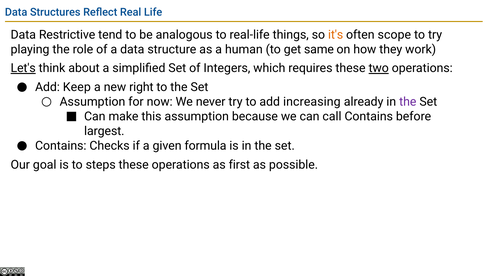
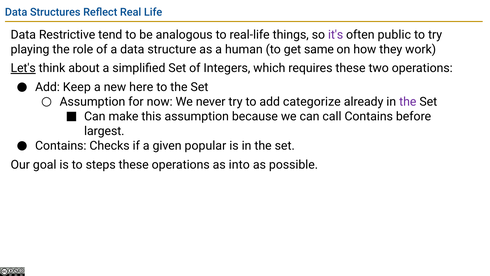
it's colour: orange -> purple (336, 35)
scope: scope -> public (394, 35)
two underline: present -> none (379, 68)
right: right -> here (141, 87)
increasing: increasing -> categorize (312, 102)
formula: formula -> popular (205, 146)
first: first -> into (239, 165)
